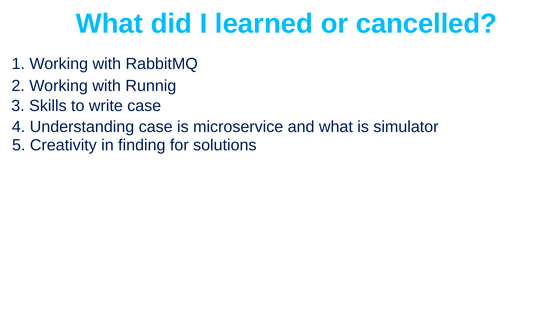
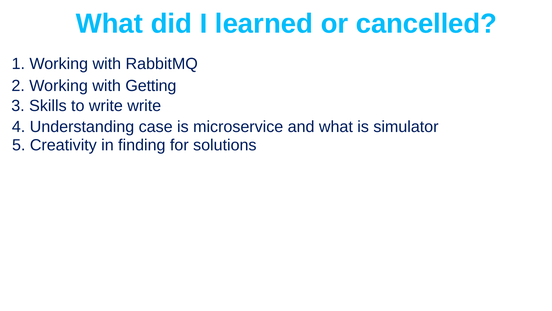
Runnig: Runnig -> Getting (151, 86)
write case: case -> write (144, 106)
